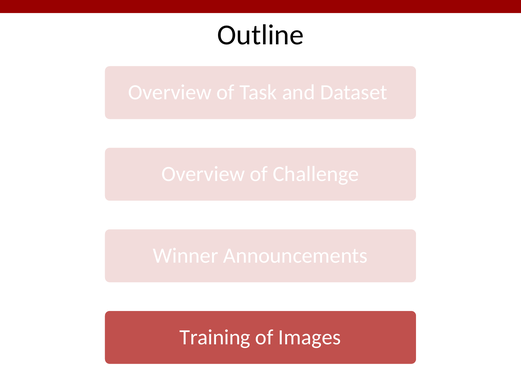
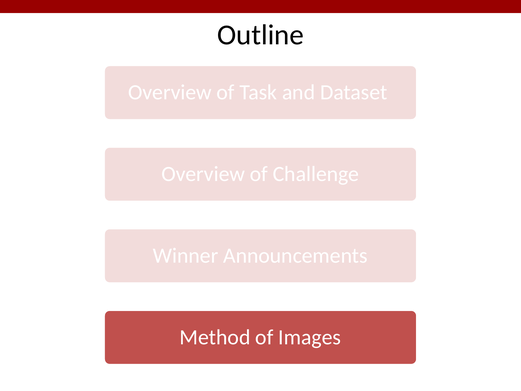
Training: Training -> Method (215, 337)
